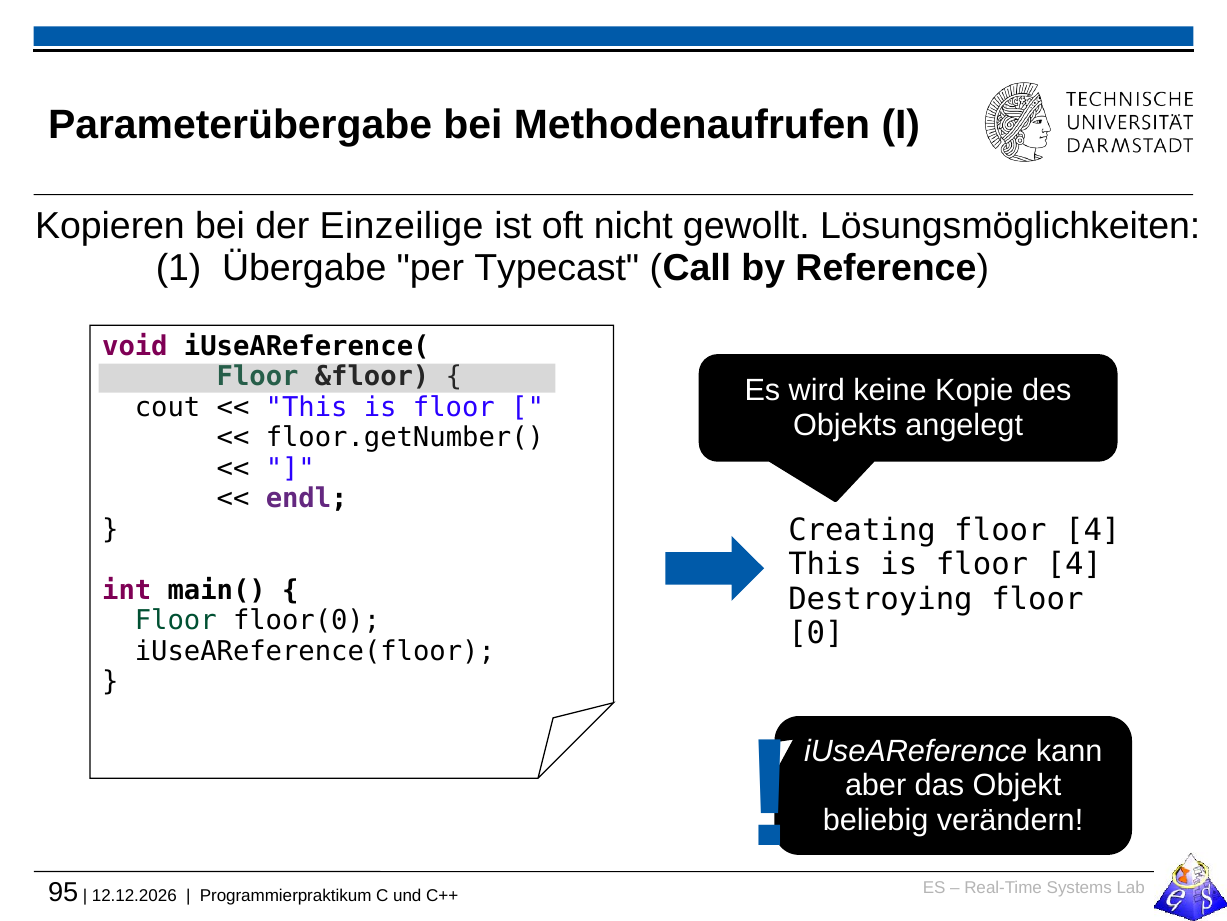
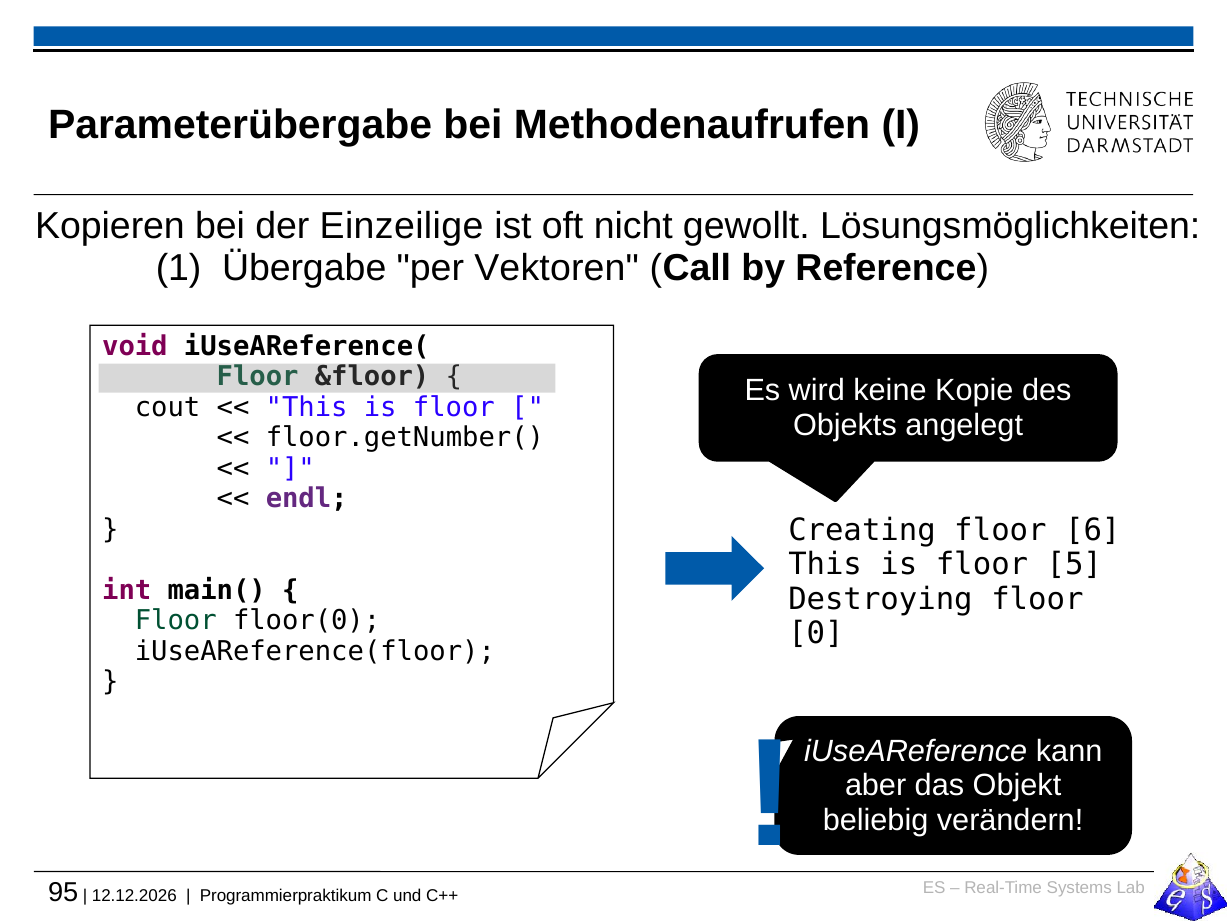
Typecast: Typecast -> Vektoren (557, 268)
Creating floor 4: 4 -> 6 (1093, 530)
is floor 4: 4 -> 5 (1074, 564)
